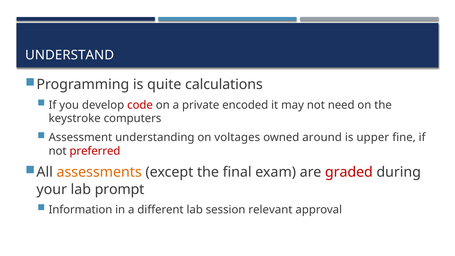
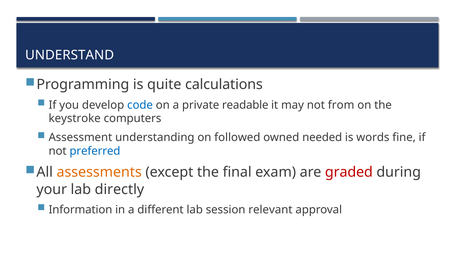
code colour: red -> blue (140, 105)
encoded: encoded -> readable (245, 105)
need: need -> from (341, 105)
voltages: voltages -> followed (237, 137)
around: around -> needed (322, 137)
upper: upper -> words (373, 137)
preferred colour: red -> blue (95, 151)
prompt: prompt -> directly (119, 189)
